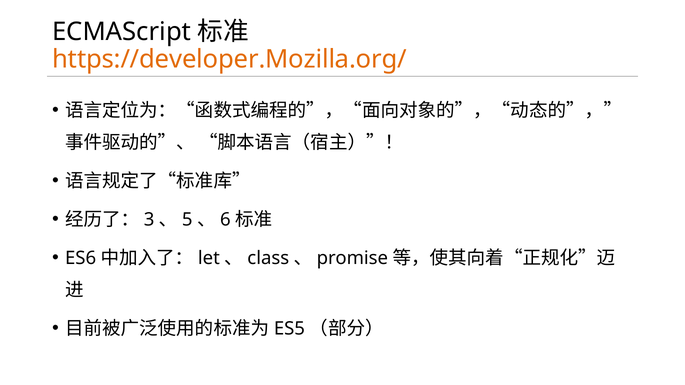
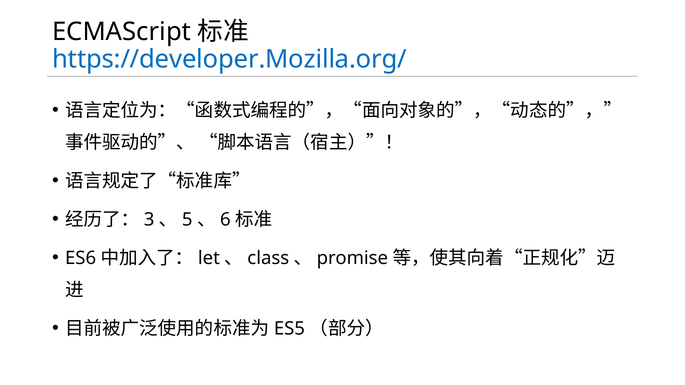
https://developer.Mozilla.org/ colour: orange -> blue (230, 59)
